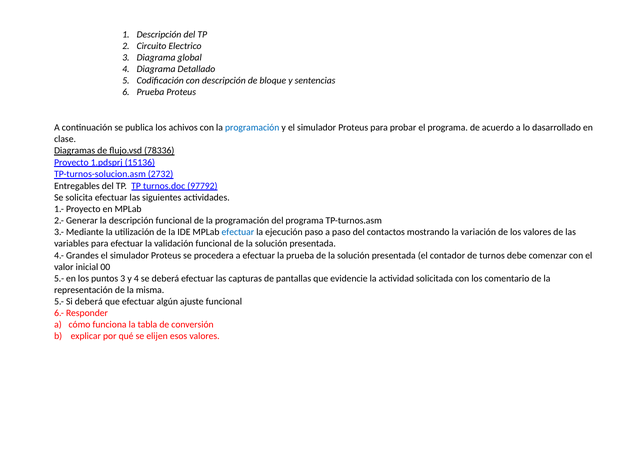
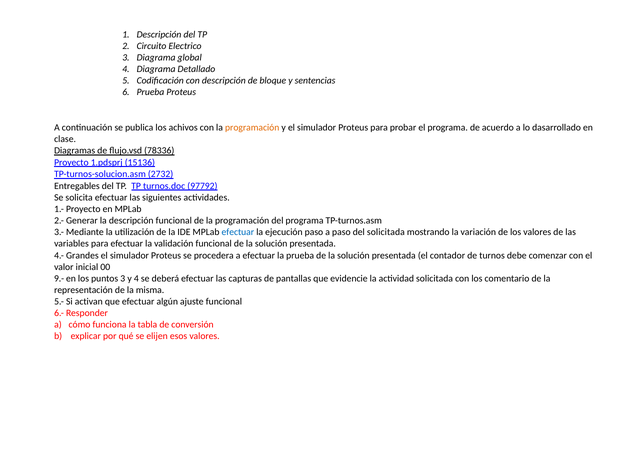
programación colour: blue -> orange (252, 127)
del contactos: contactos -> solicitada (386, 232)
5.-: 5.- -> 9.- (59, 278)
Si deberá: deberá -> activan (89, 301)
